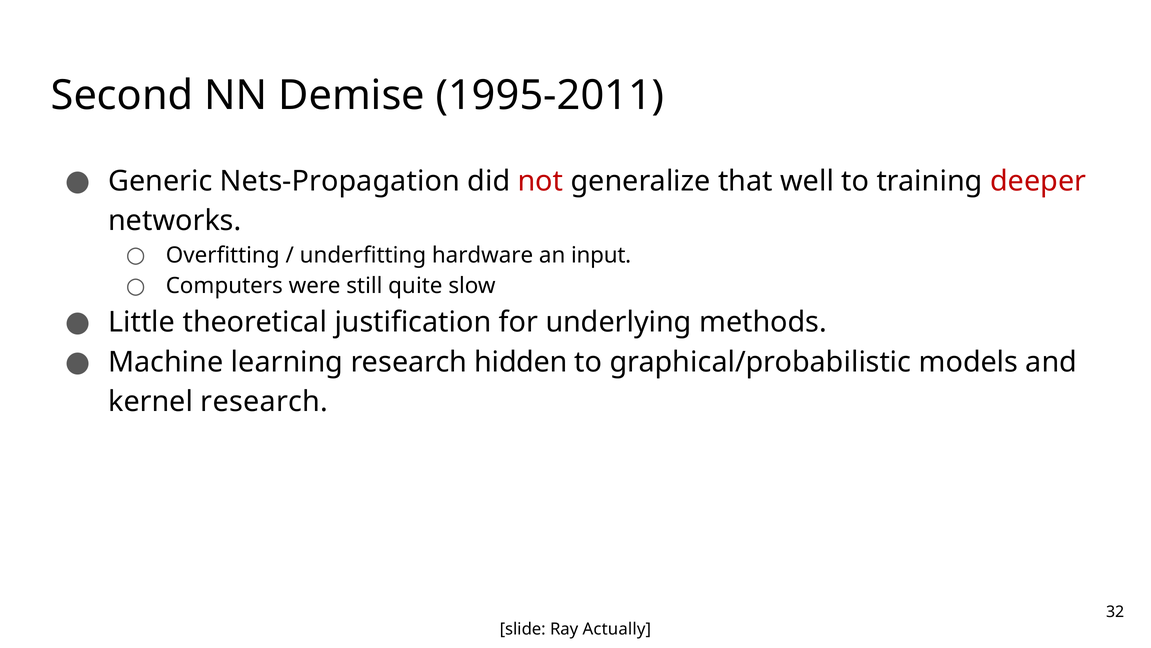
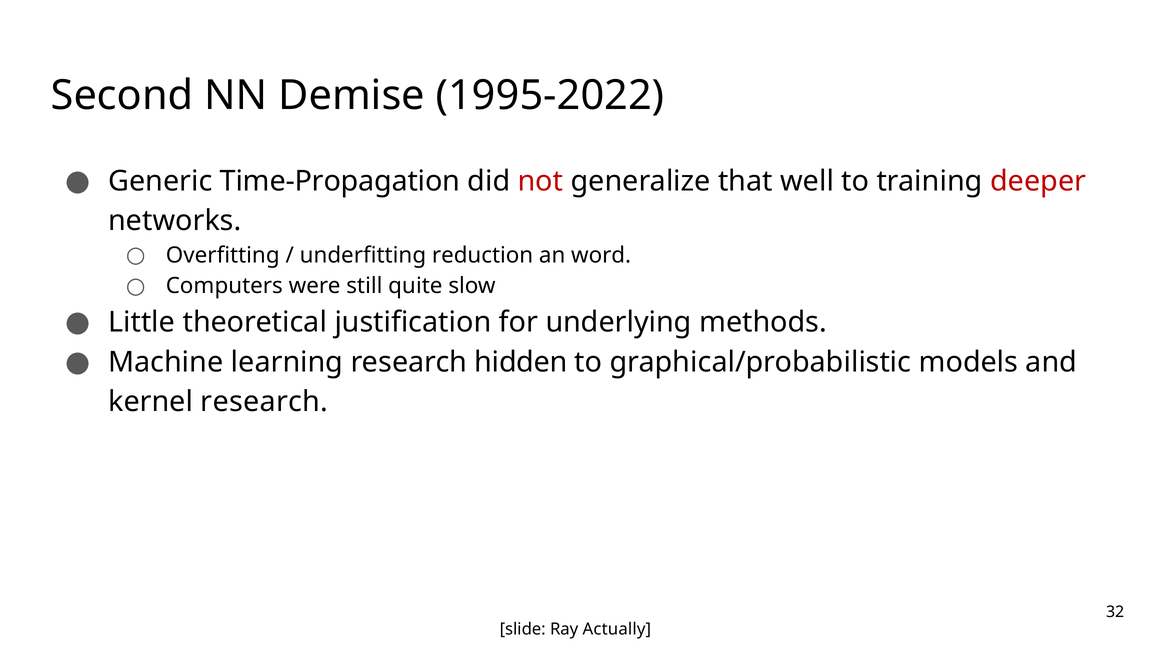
1995-2011: 1995-2011 -> 1995-2022 (550, 95)
Nets-Propagation: Nets-Propagation -> Time-Propagation (340, 181)
hardware: hardware -> reduction (483, 255)
input: input -> word (601, 255)
